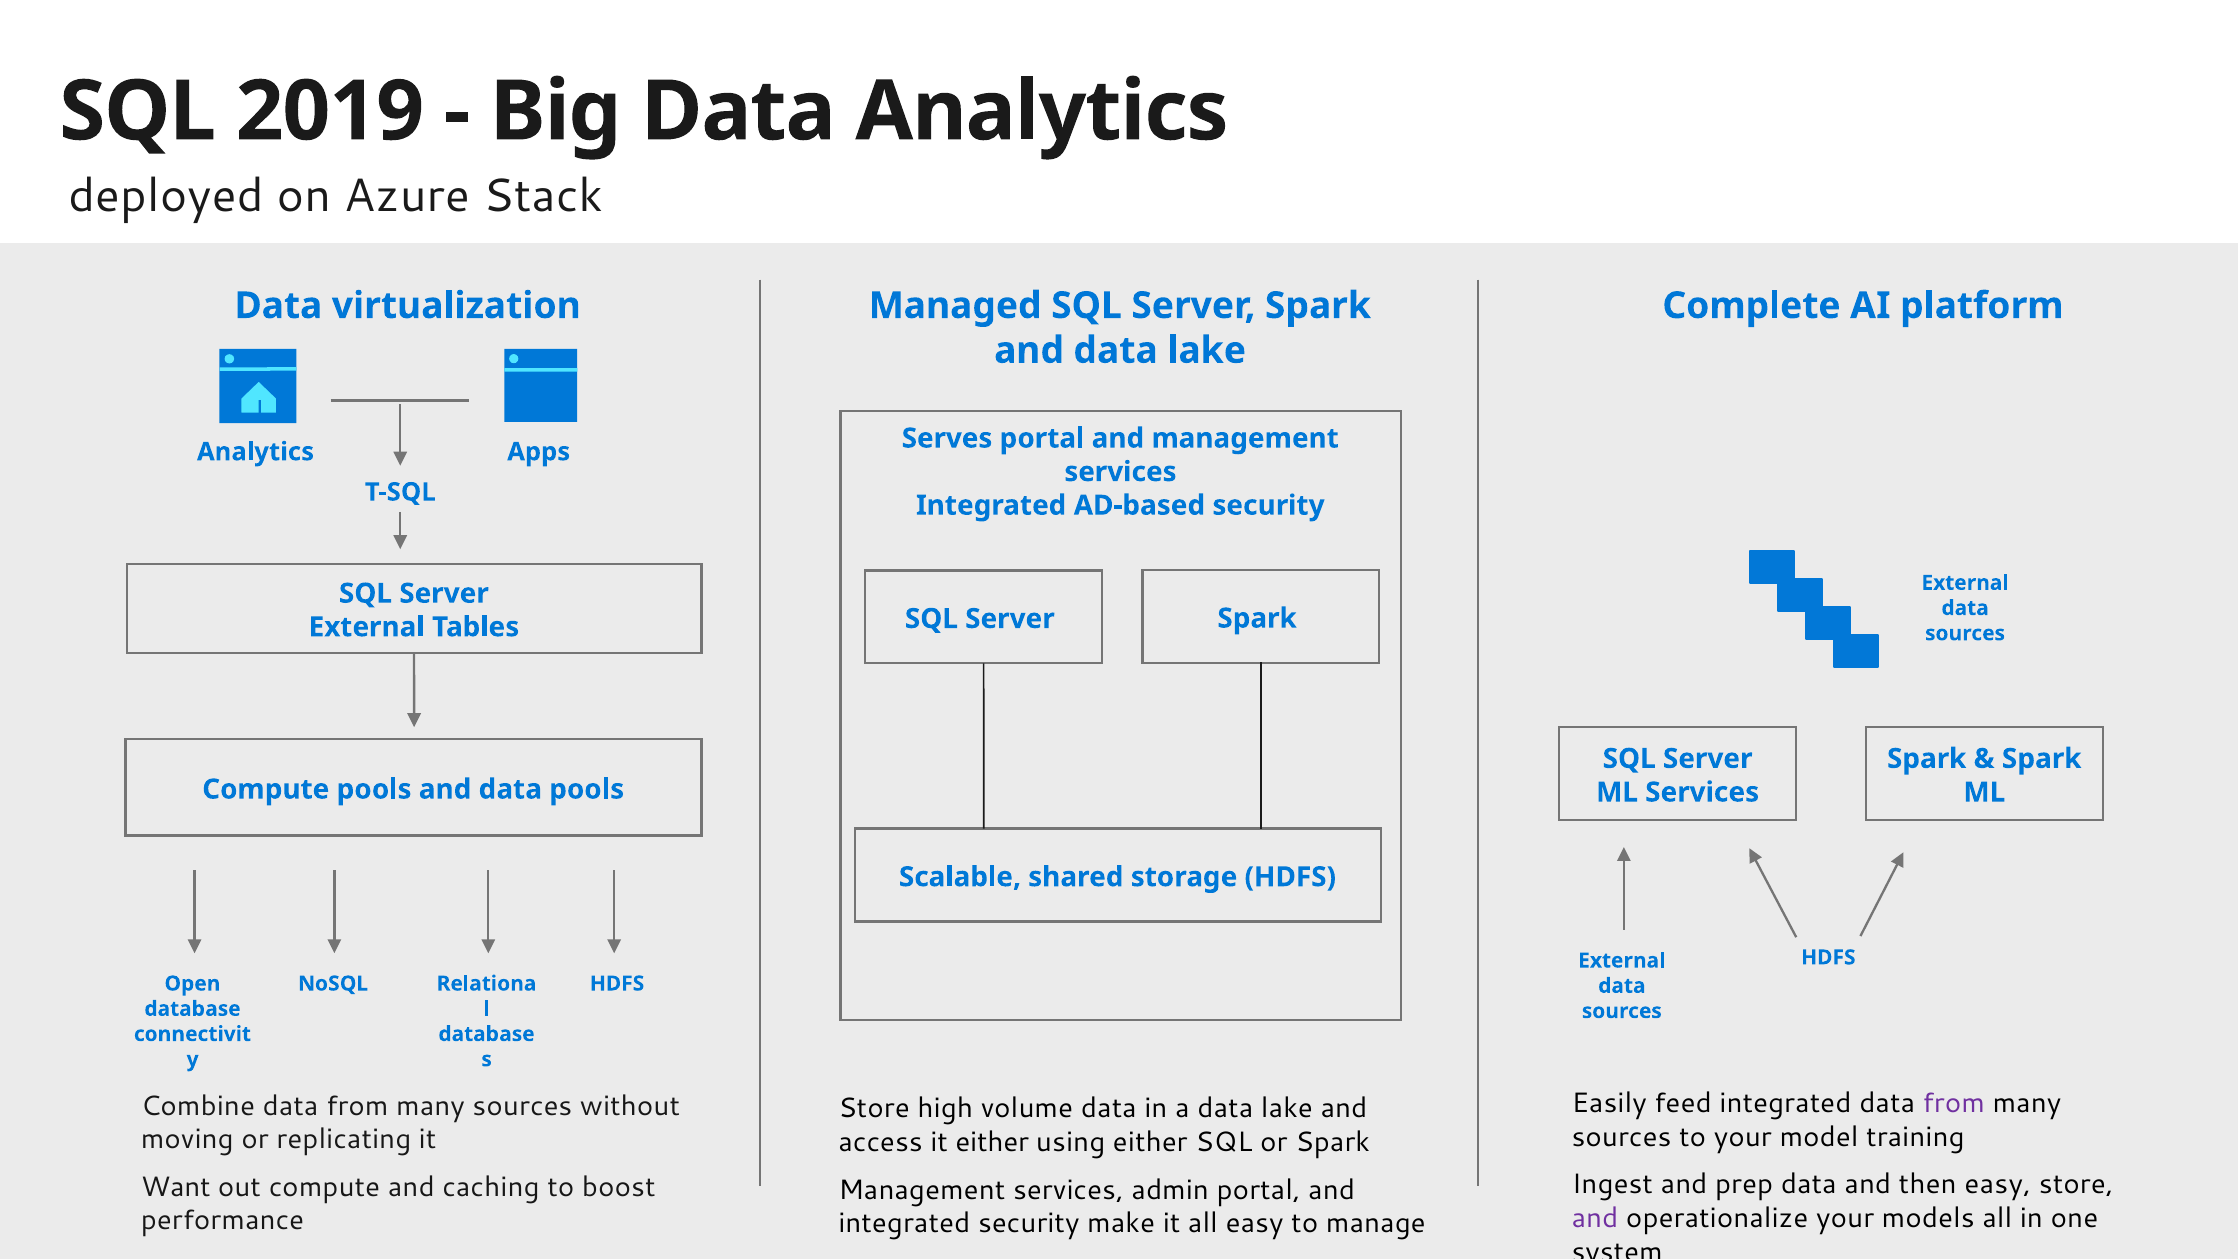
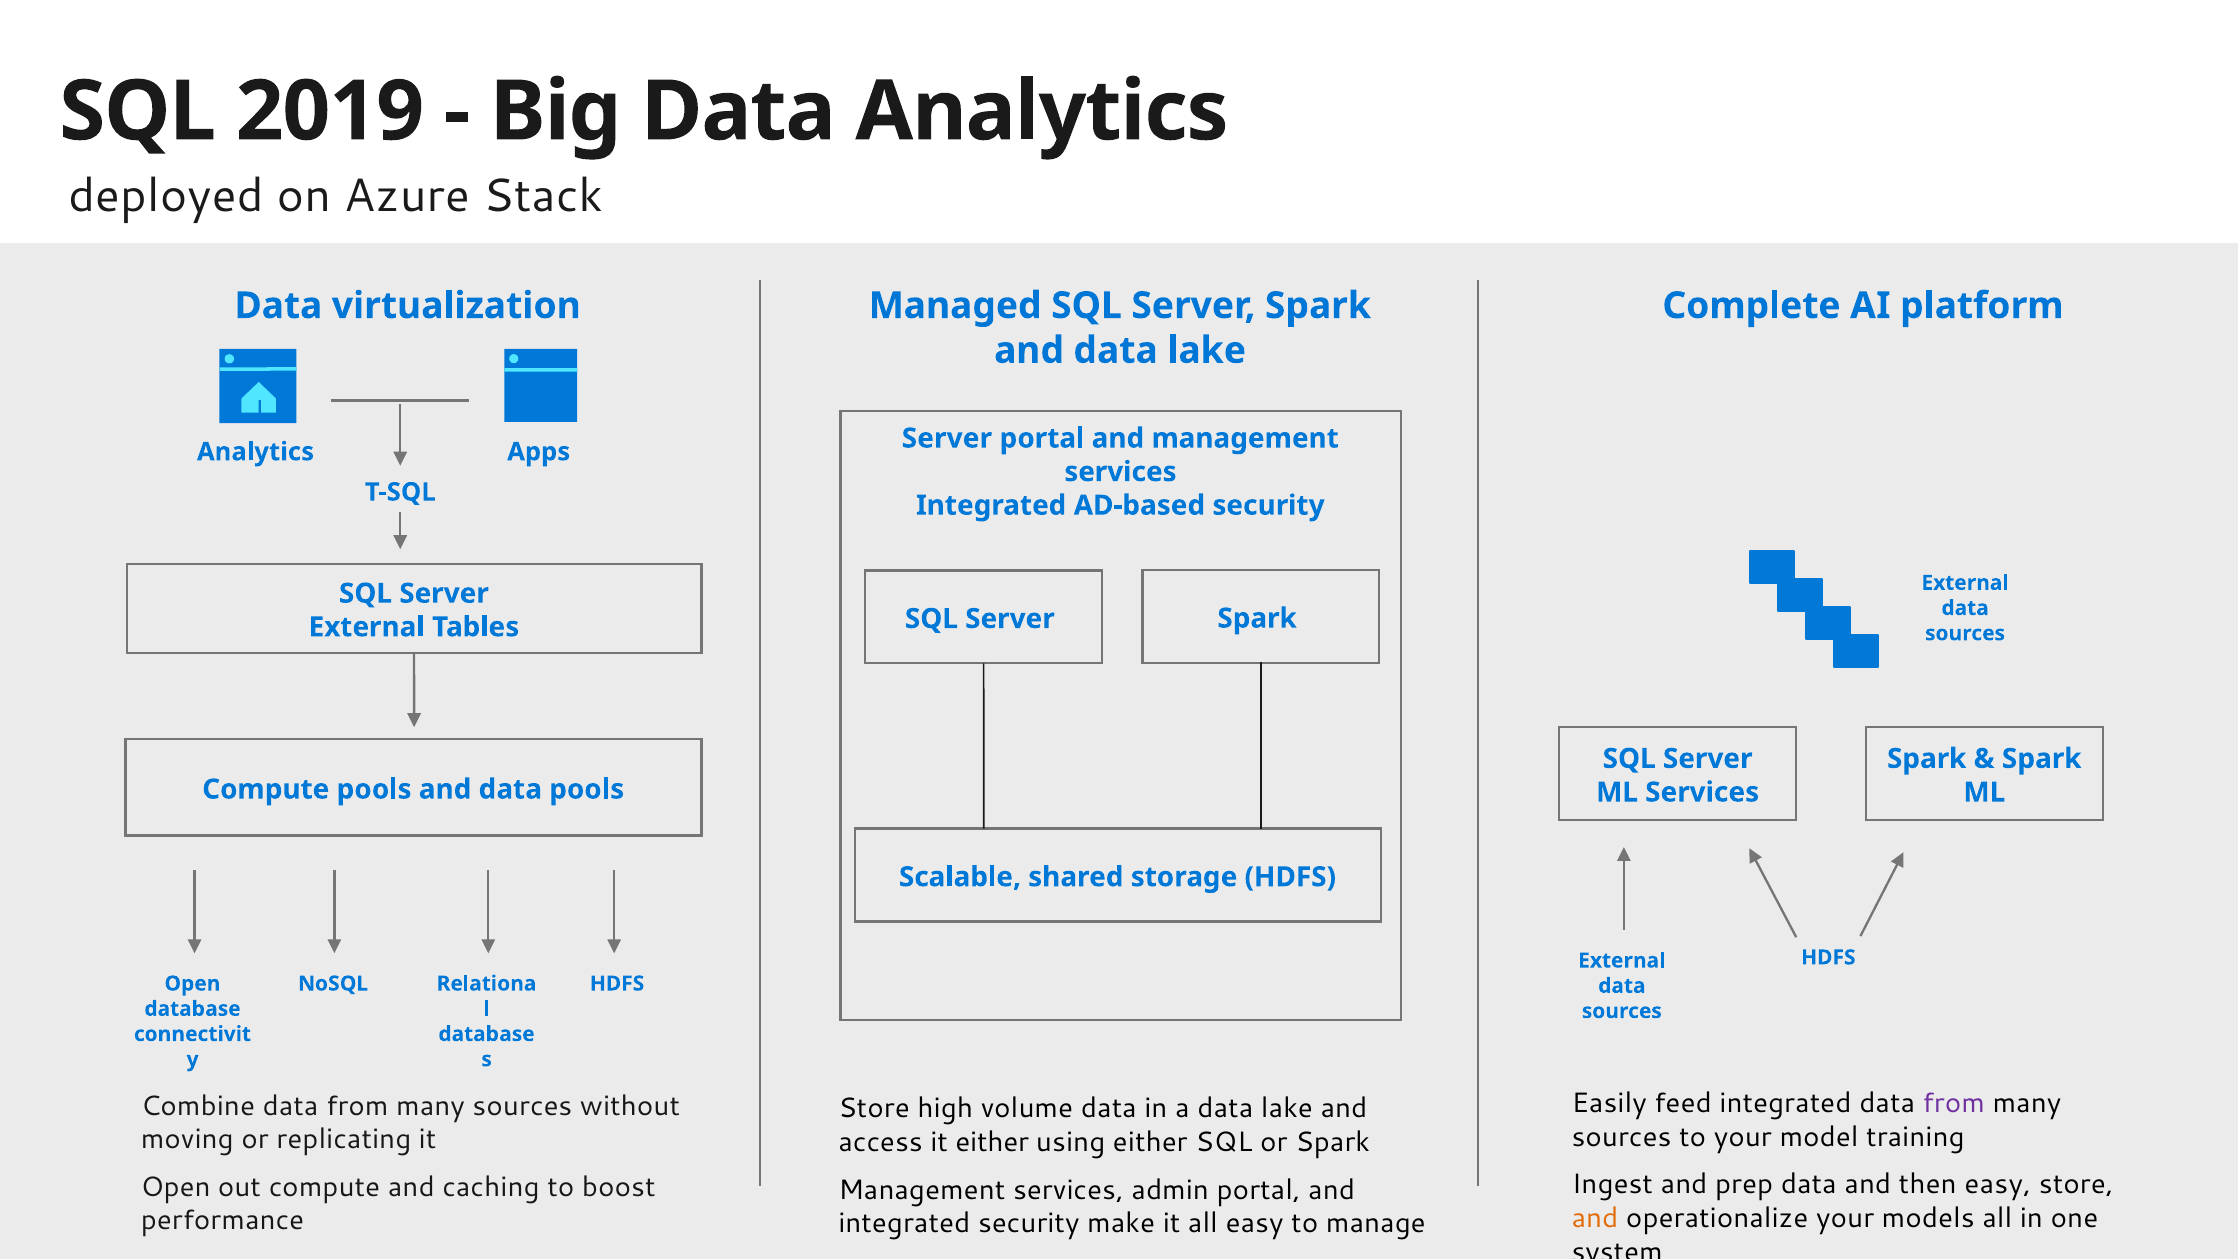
Serves: Serves -> Server (947, 438)
Want: Want -> Open (176, 1187)
and colour: purple -> orange (1595, 1218)
